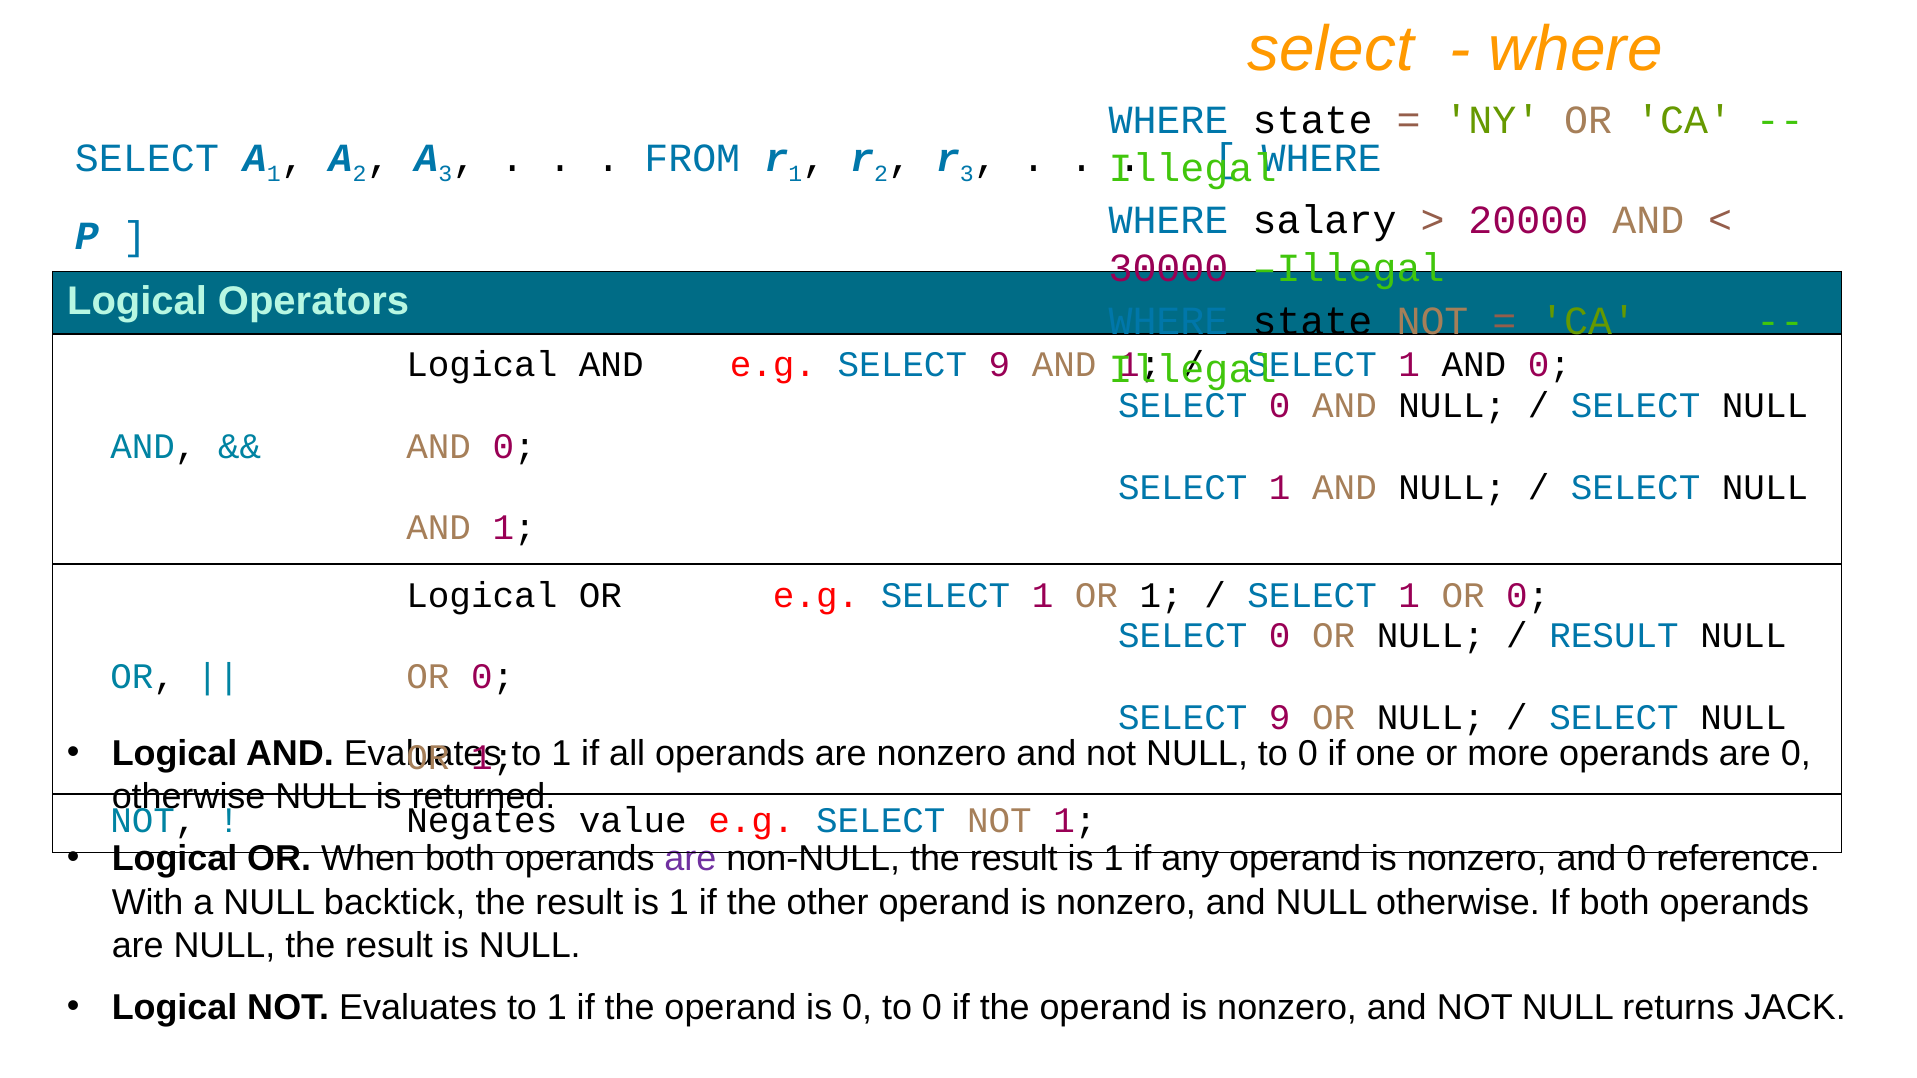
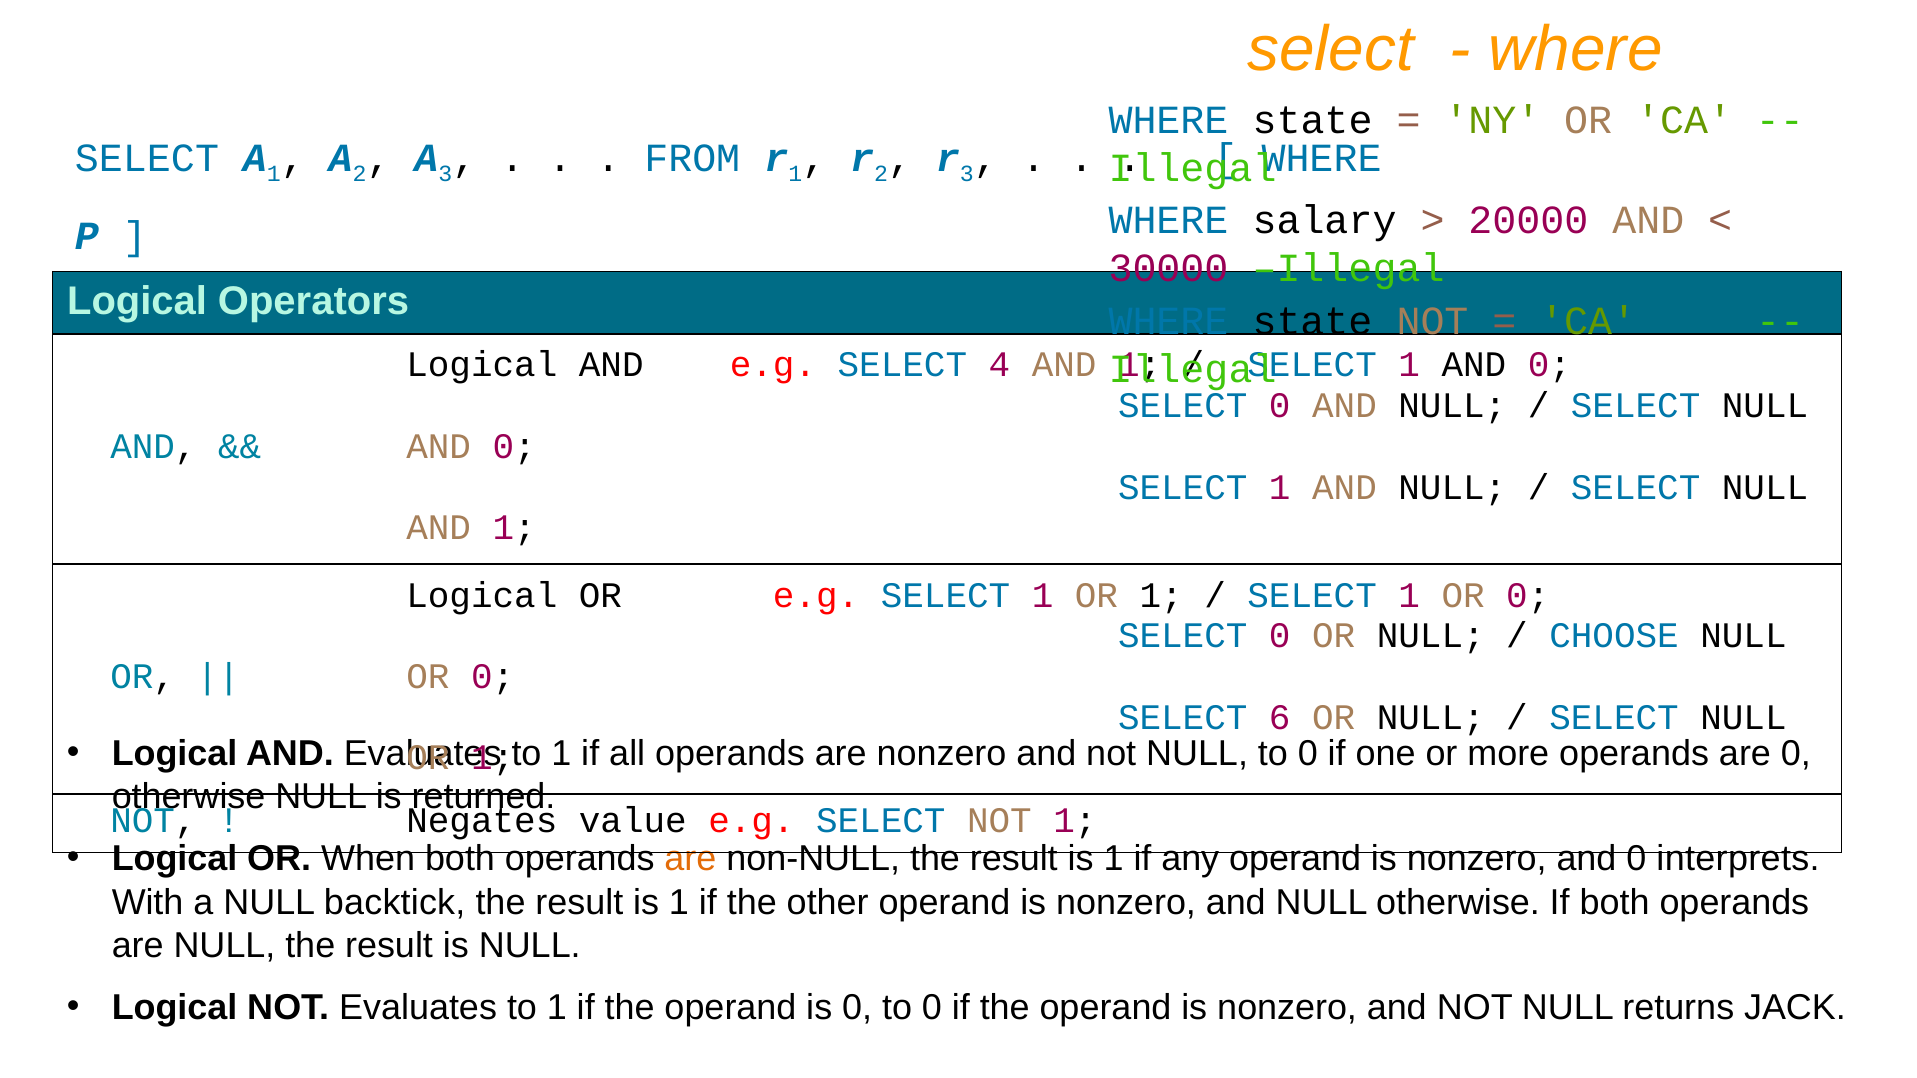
e.g SELECT 9: 9 -> 4 (999, 365)
RESULT: RESULT -> CHOOSE (1614, 636)
9: 9 -> 6 (1280, 718)
are colour: purple -> orange (690, 859)
reference: reference -> interprets (1738, 859)
